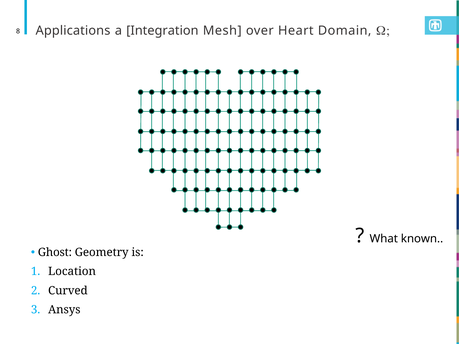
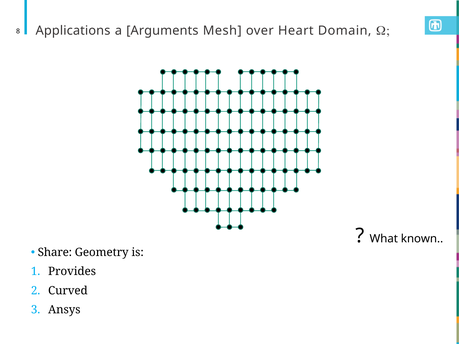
Integration: Integration -> Arguments (162, 31)
Ghost: Ghost -> Share (55, 253)
Location: Location -> Provides (72, 272)
